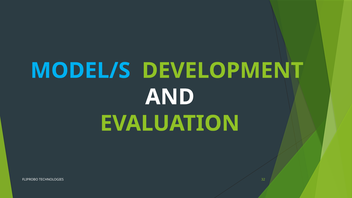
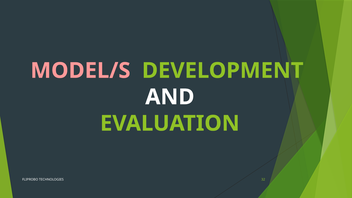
MODEL/S colour: light blue -> pink (80, 71)
